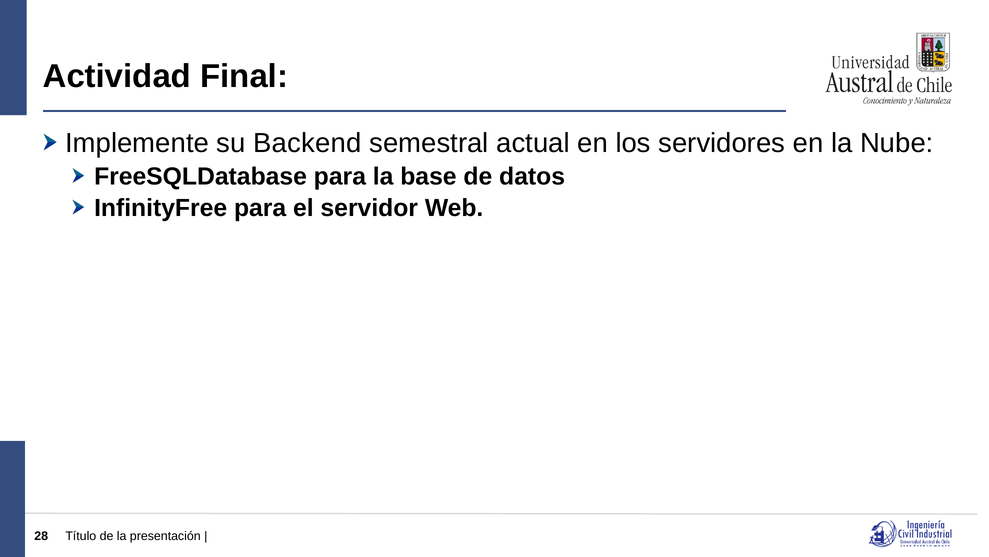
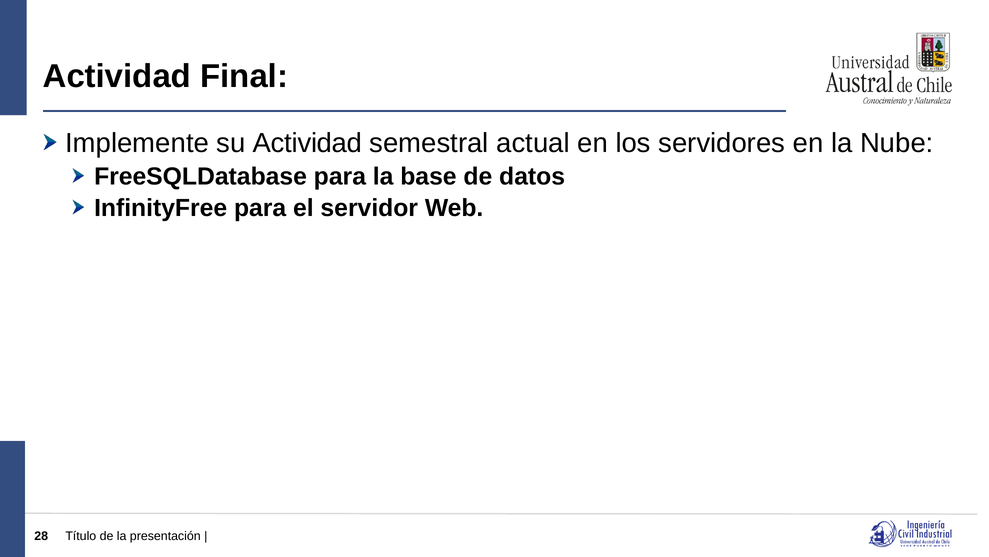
su Backend: Backend -> Actividad (308, 143)
